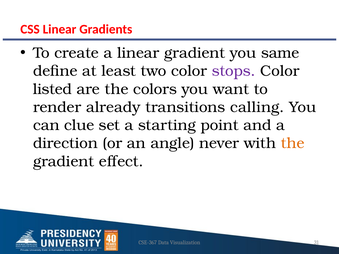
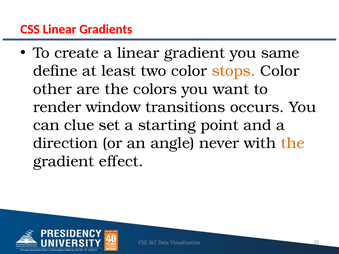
stops colour: purple -> orange (234, 71)
listed: listed -> other (52, 89)
already: already -> window (113, 107)
calling: calling -> occurs (257, 107)
